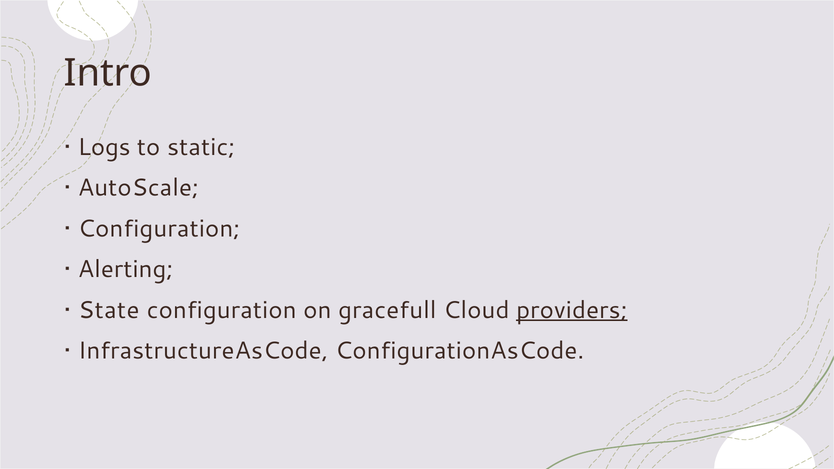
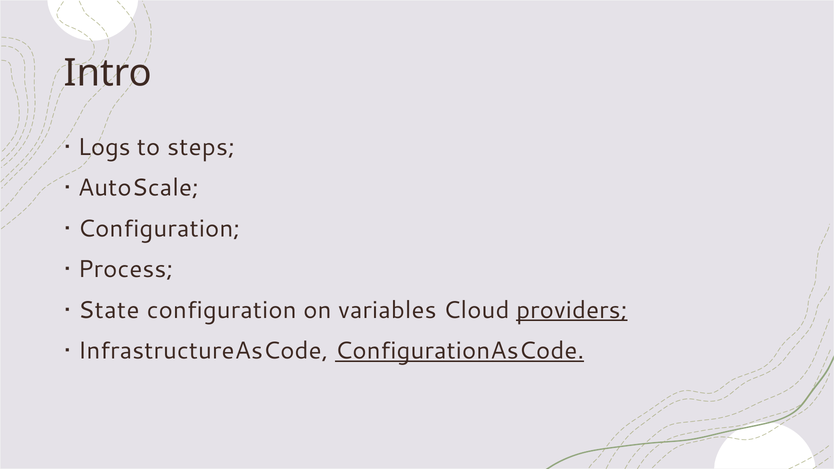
static: static -> steps (201, 147)
Alerting: Alerting -> Process (125, 269)
gracefull: gracefull -> variables (387, 310)
ConfigurationAsCode underline: none -> present (460, 351)
